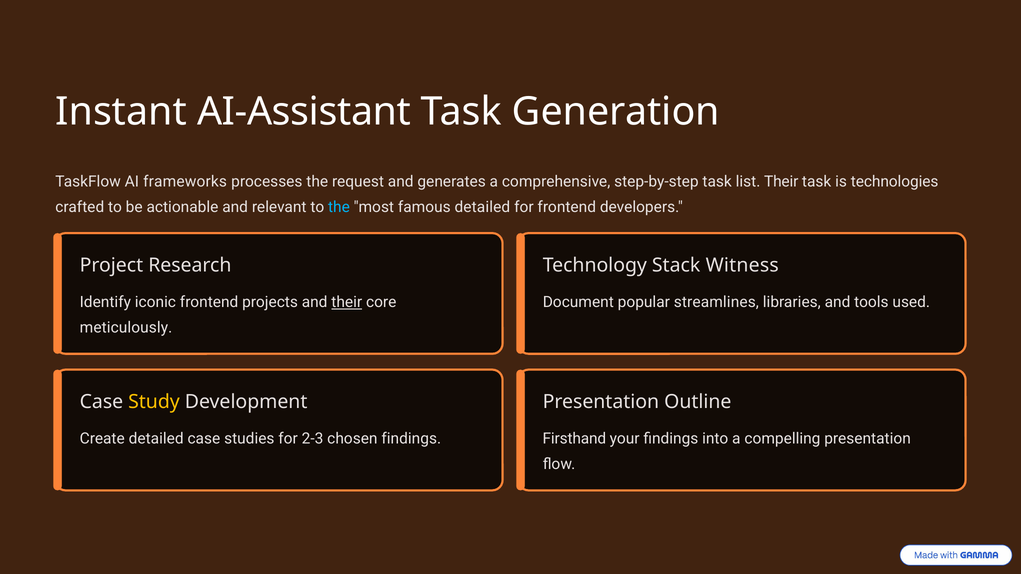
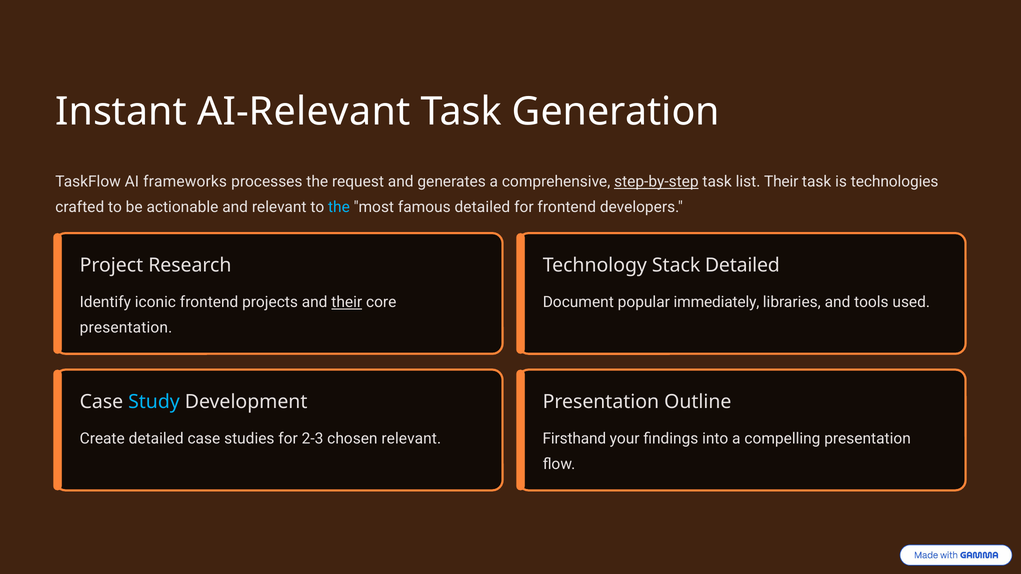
AI-Assistant: AI-Assistant -> AI-Relevant (304, 112)
step-by-step underline: none -> present (656, 182)
Stack Witness: Witness -> Detailed (742, 265)
streamlines: streamlines -> immediately (716, 302)
meticulously: meticulously -> presentation (126, 328)
Study colour: yellow -> light blue (154, 402)
chosen findings: findings -> relevant (411, 439)
